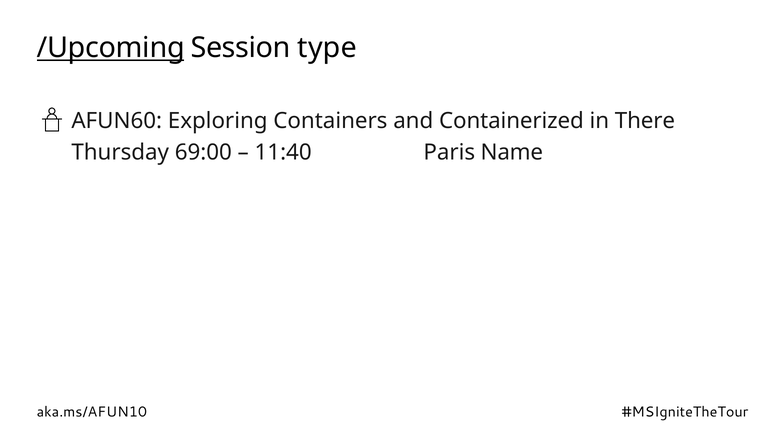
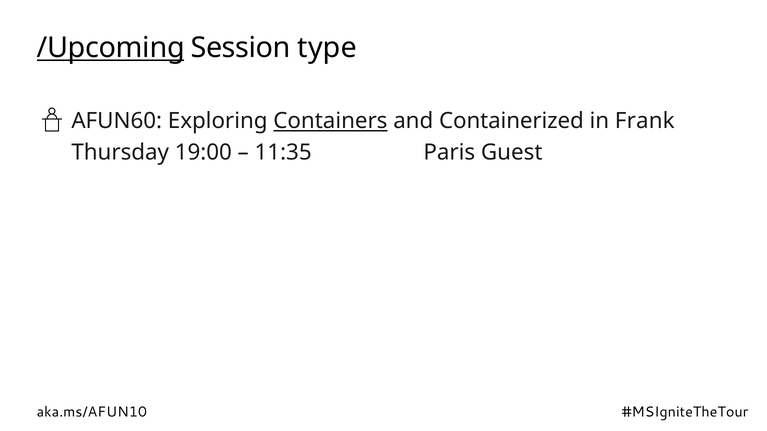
Containers underline: none -> present (330, 121)
There: There -> Frank (645, 121)
69:00: 69:00 -> 19:00 (203, 152)
11:40: 11:40 -> 11:35 (283, 152)
Name: Name -> Guest (512, 152)
